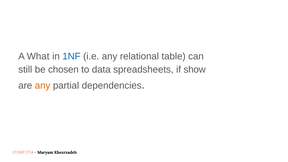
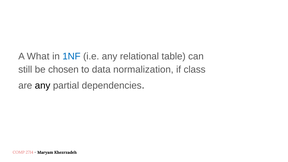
spreadsheets: spreadsheets -> normalization (143, 70)
show: show -> class (195, 70)
any colour: orange -> black (43, 86)
